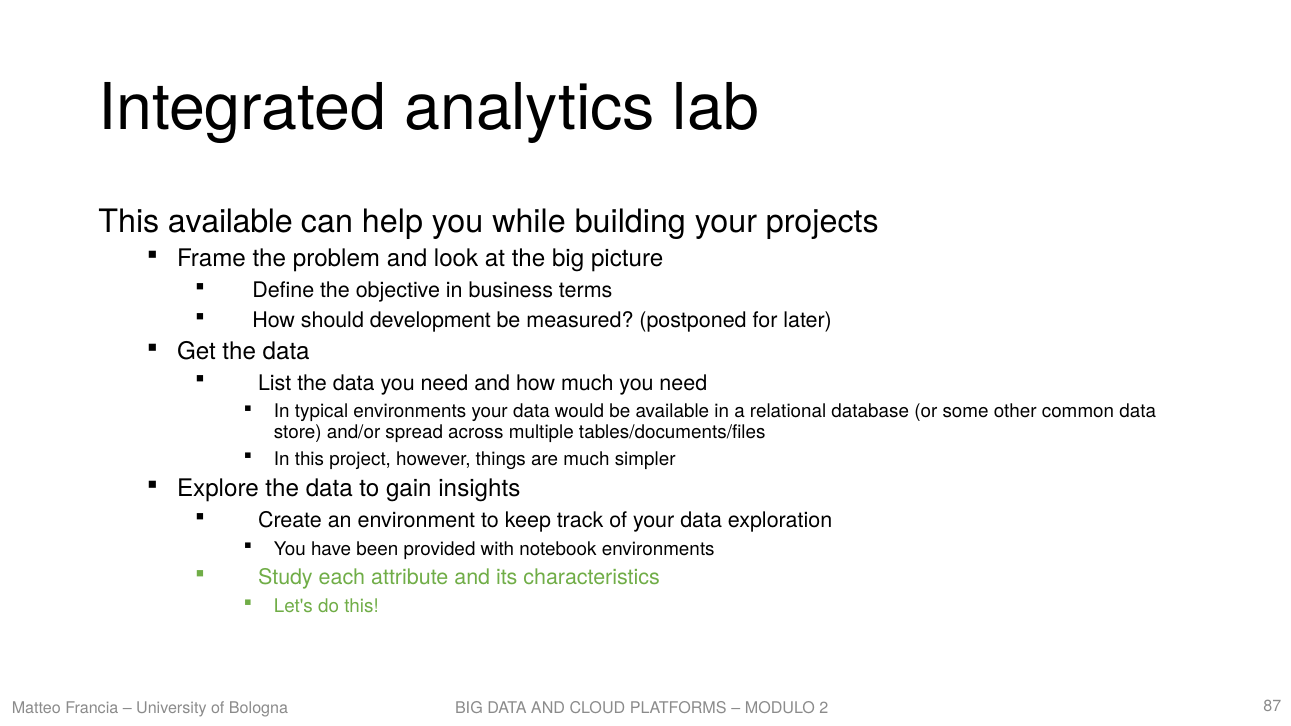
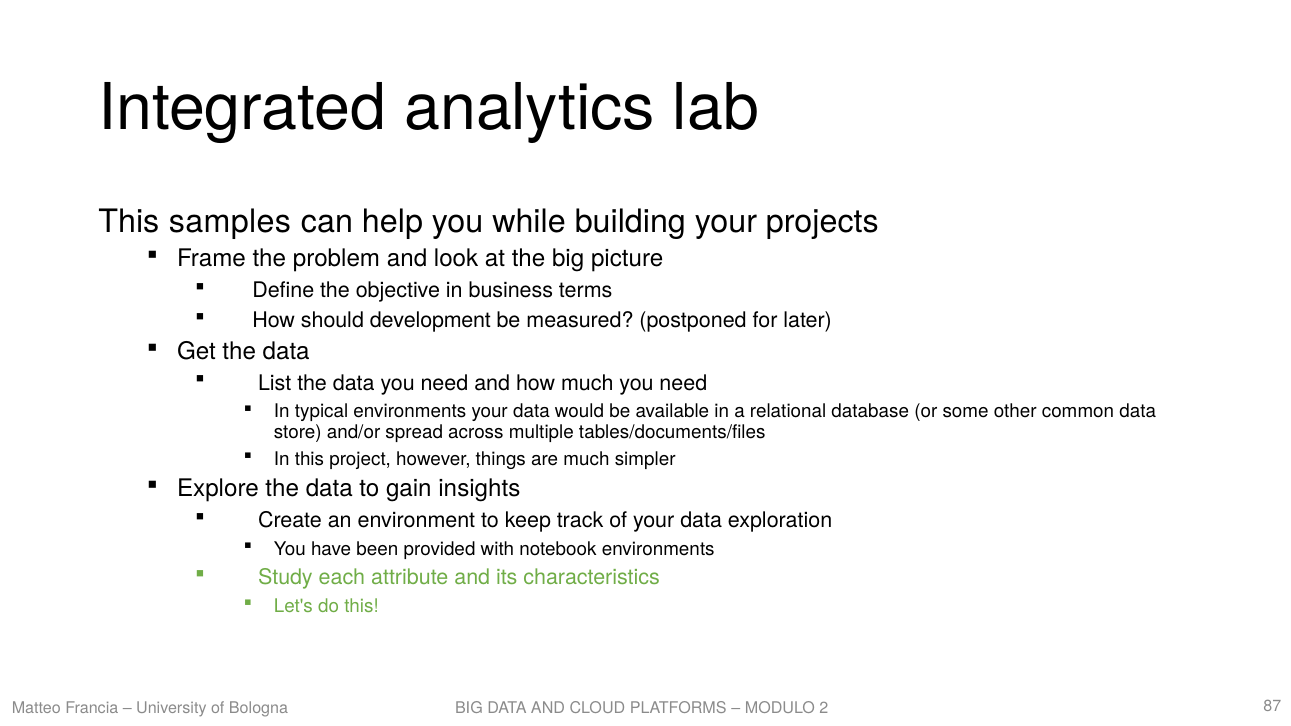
This available: available -> samples (230, 222)
